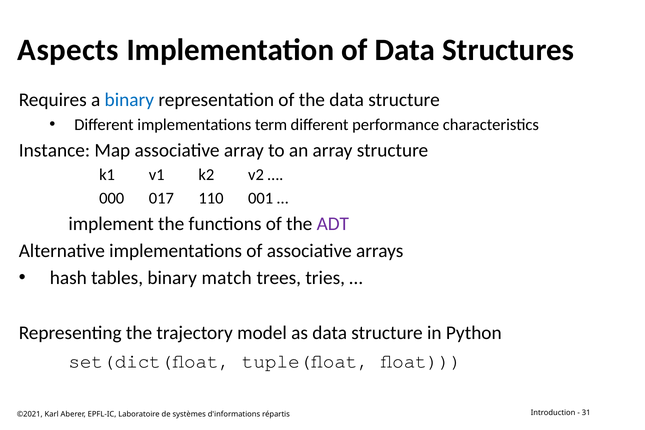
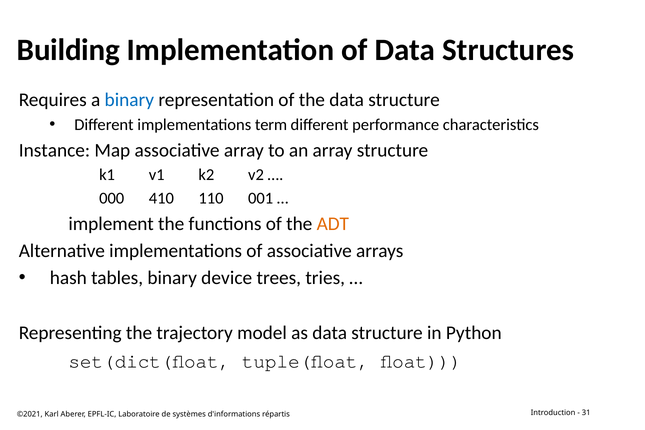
Aspects: Aspects -> Building (68, 50)
017: 017 -> 410 (161, 198)
ADT colour: purple -> orange (333, 224)
match: match -> device (227, 278)
